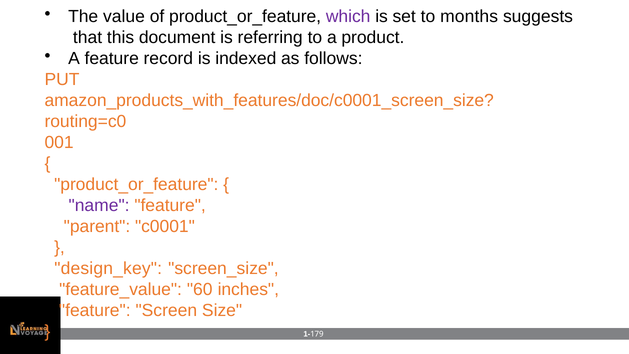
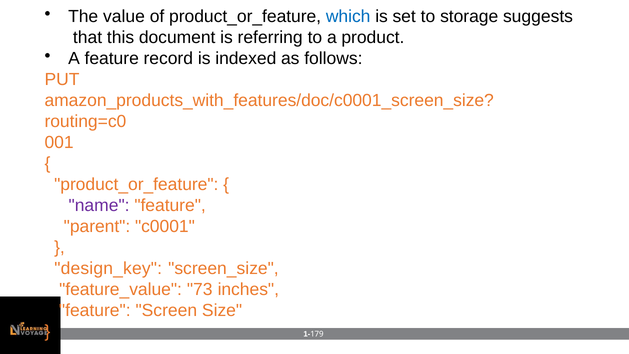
which colour: purple -> blue (348, 17)
months: months -> storage (469, 17)
60: 60 -> 73 (200, 289)
